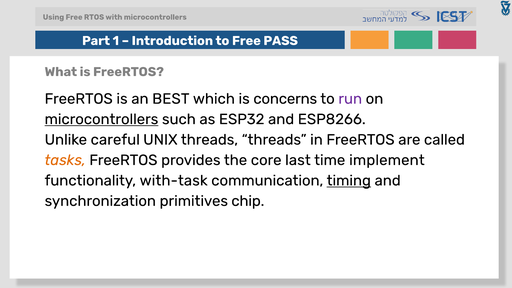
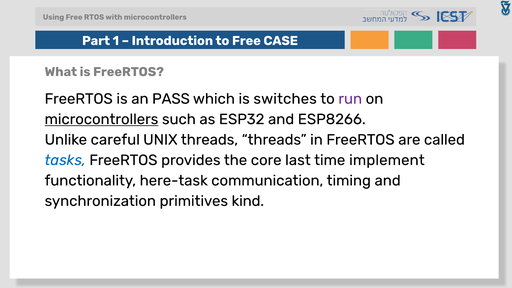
PASS: PASS -> CASE (281, 41)
BEST: BEST -> PASS (171, 99)
concerns: concerns -> switches (285, 99)
tasks colour: orange -> blue (65, 160)
with-task: with-task -> here-task (174, 181)
timing underline: present -> none (349, 181)
chip: chip -> kind (248, 201)
